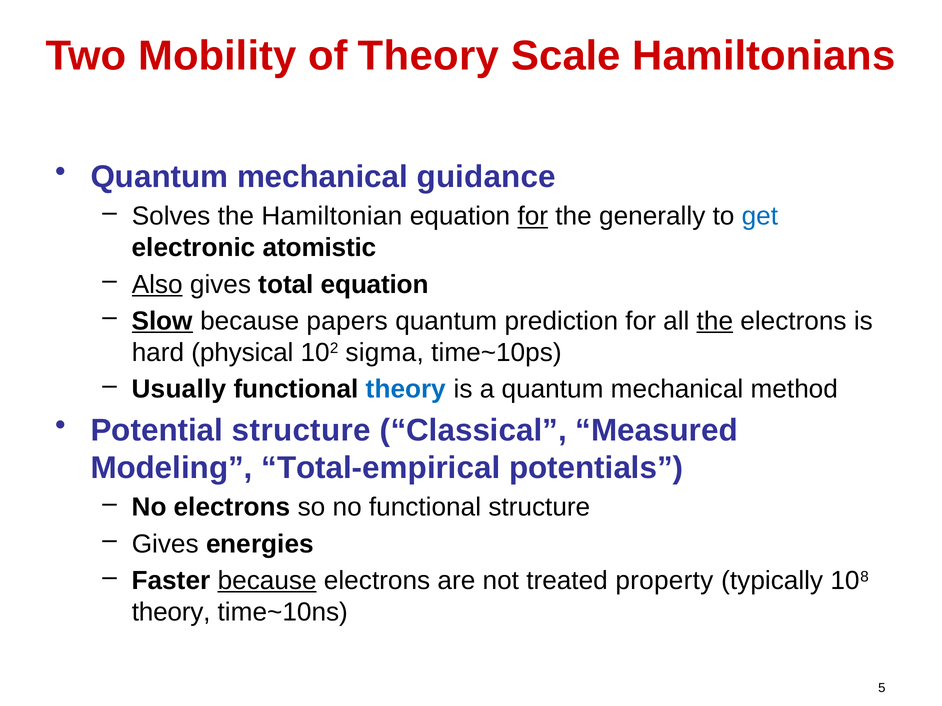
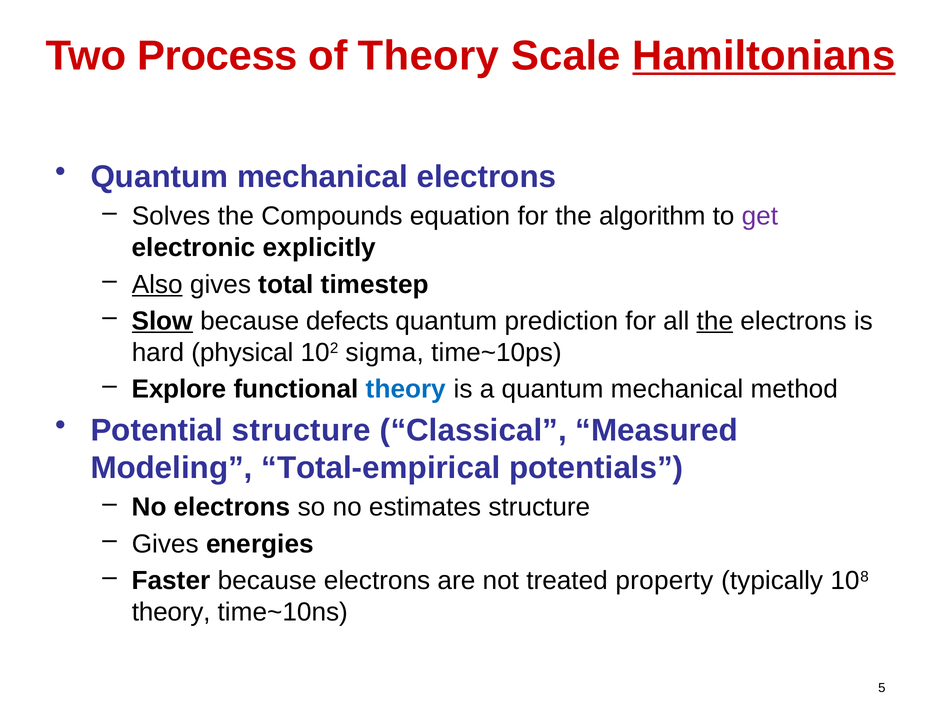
Mobility: Mobility -> Process (218, 56)
Hamiltonians underline: none -> present (764, 56)
mechanical guidance: guidance -> electrons (486, 177)
Hamiltonian: Hamiltonian -> Compounds (332, 216)
for underline: present -> none (533, 216)
generally: generally -> algorithm (652, 216)
get colour: blue -> purple (760, 216)
atomistic: atomistic -> explicitly (319, 248)
total equation: equation -> timestep (375, 285)
papers: papers -> defects (347, 321)
Usually: Usually -> Explore (179, 389)
no functional: functional -> estimates (425, 508)
because underline: present -> none (267, 581)
